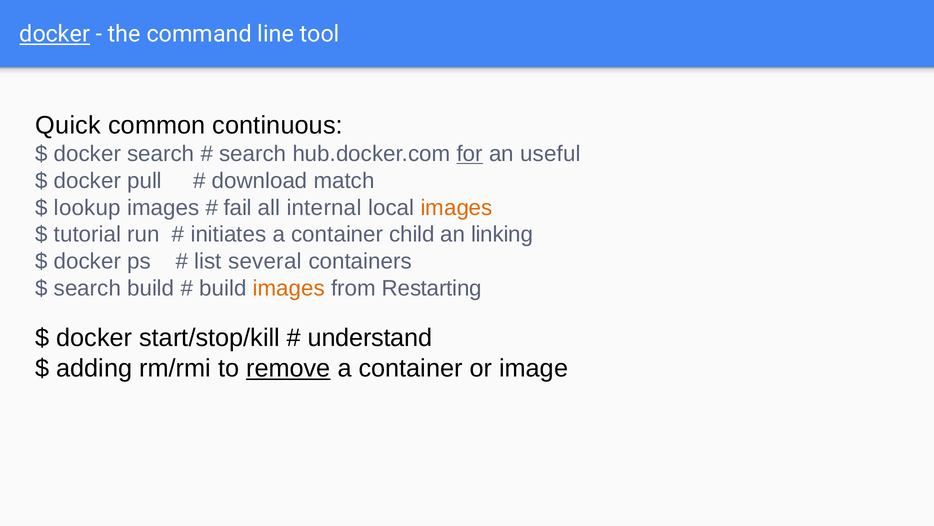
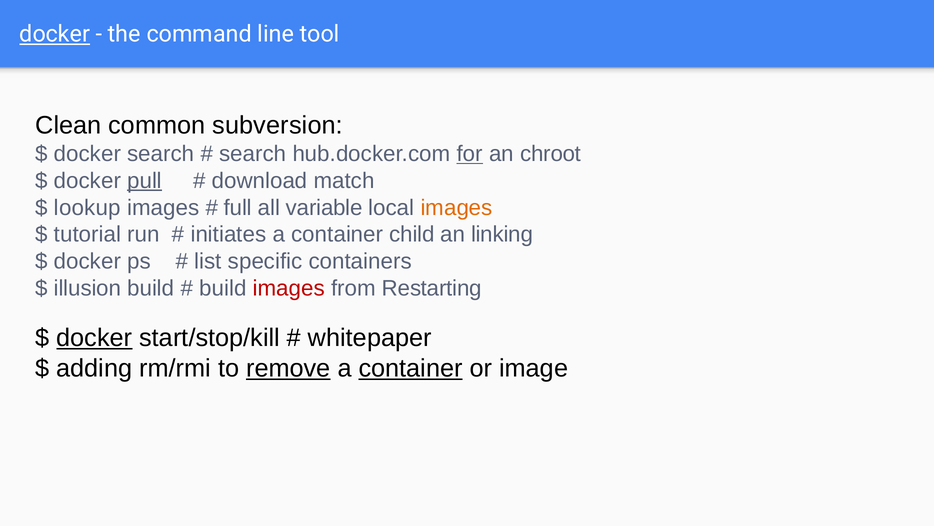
Quick: Quick -> Clean (68, 125)
continuous: continuous -> subversion (278, 125)
useful: useful -> chroot (551, 154)
pull underline: none -> present (145, 181)
fail: fail -> full (238, 207)
internal: internal -> variable (324, 207)
several: several -> specific (265, 261)
search: search -> illusion (88, 288)
images colour: orange -> red (289, 288)
docker underline: none -> present (94, 338)
understand: understand -> whitepaper (370, 338)
container underline: none -> present (411, 368)
